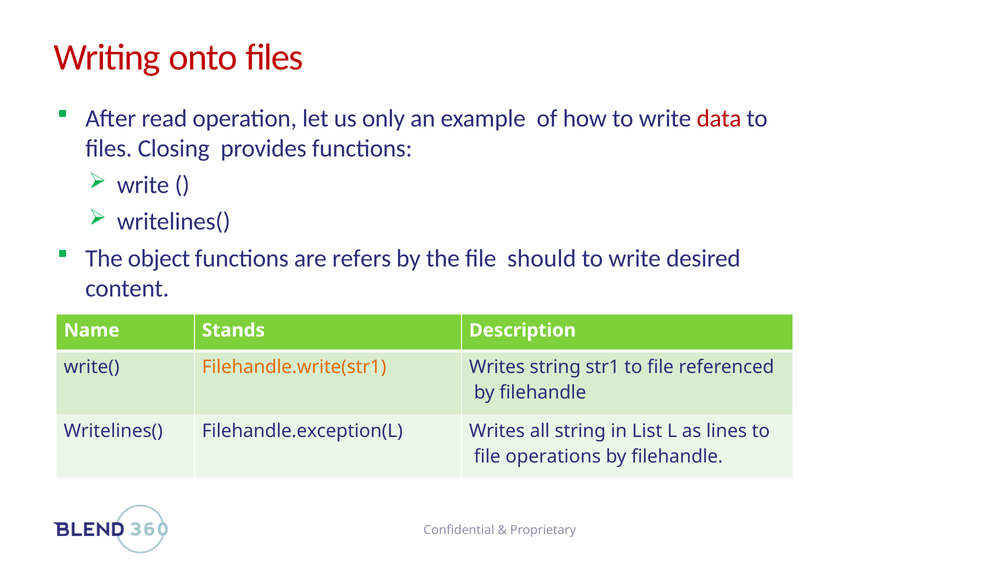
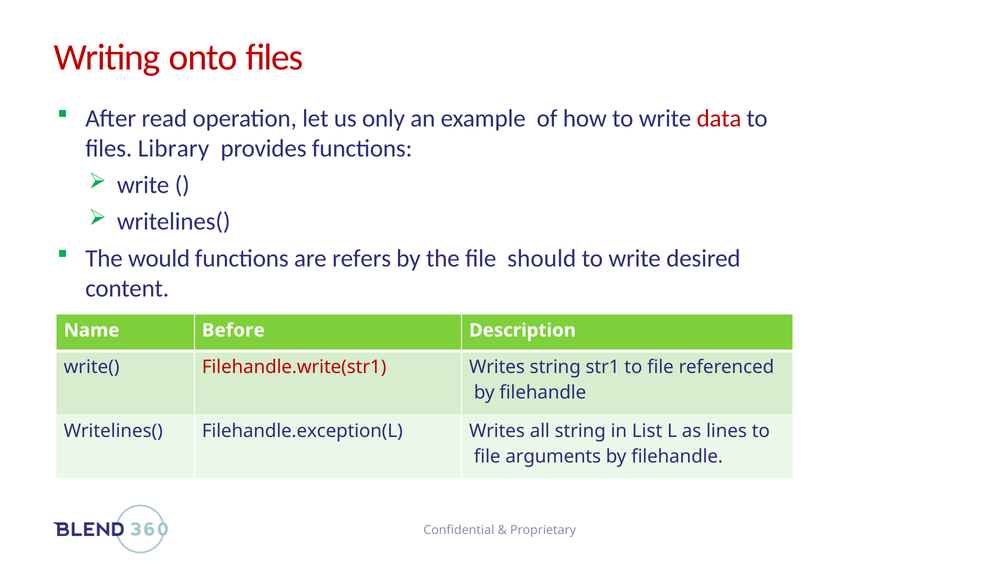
Closing: Closing -> Library (173, 149)
object: object -> would (159, 259)
Stands: Stands -> Before (233, 331)
Filehandle.write(str1 colour: orange -> red (294, 368)
operations: operations -> arguments (553, 457)
